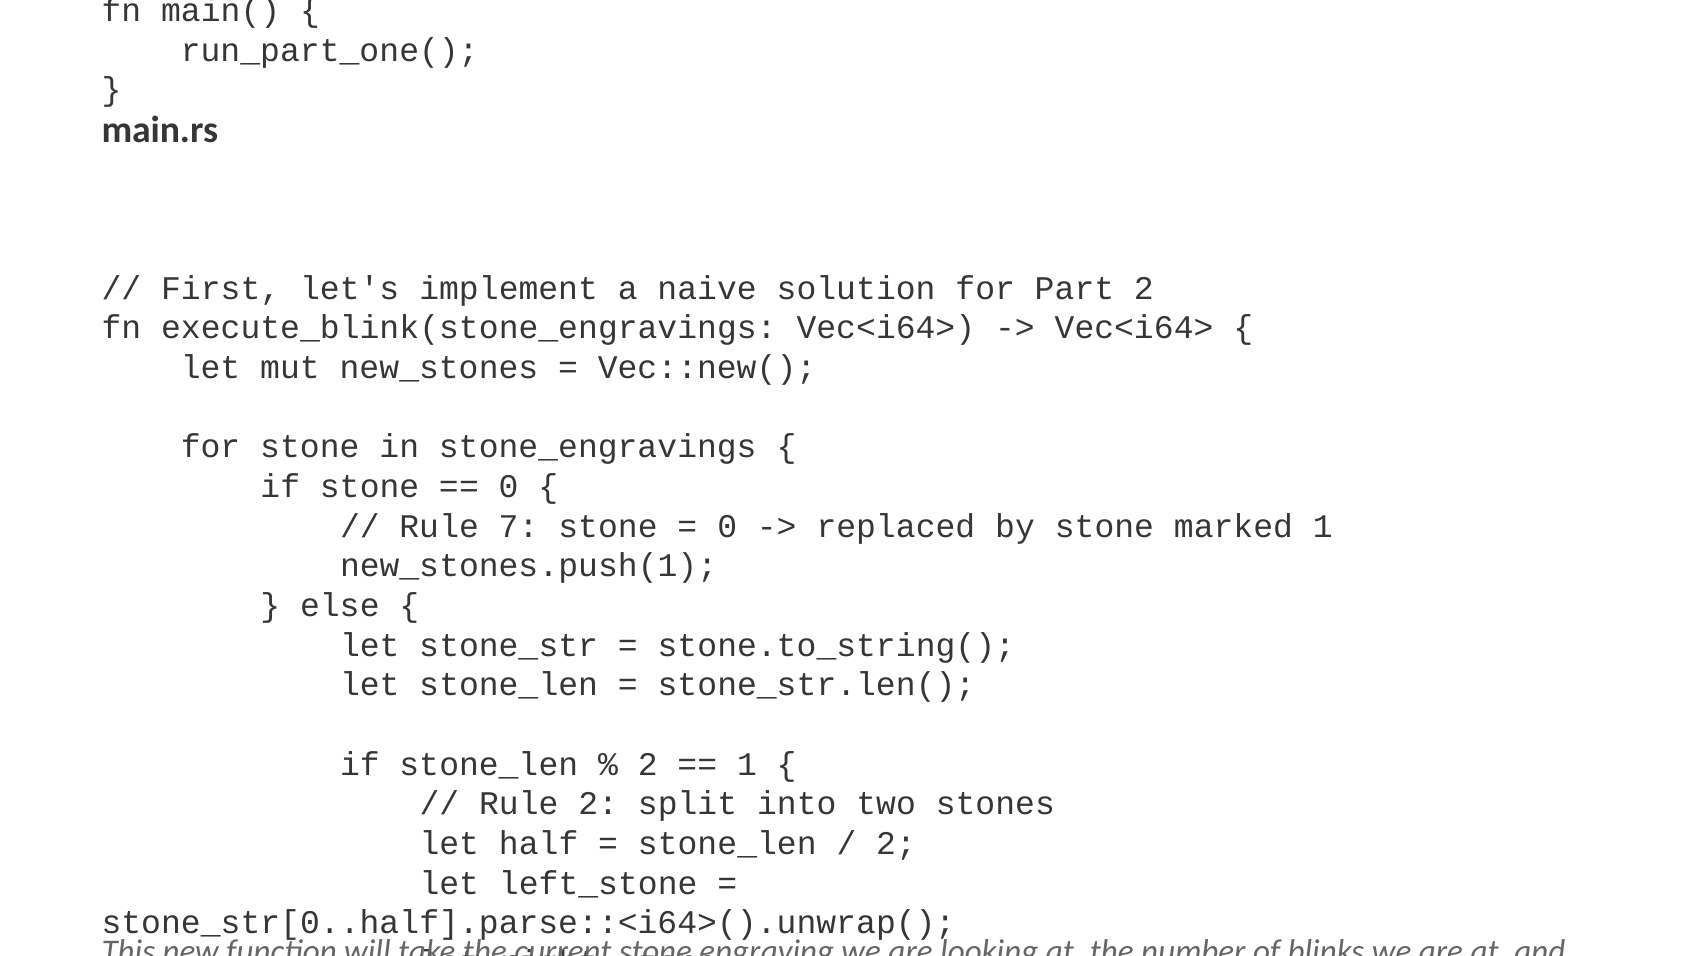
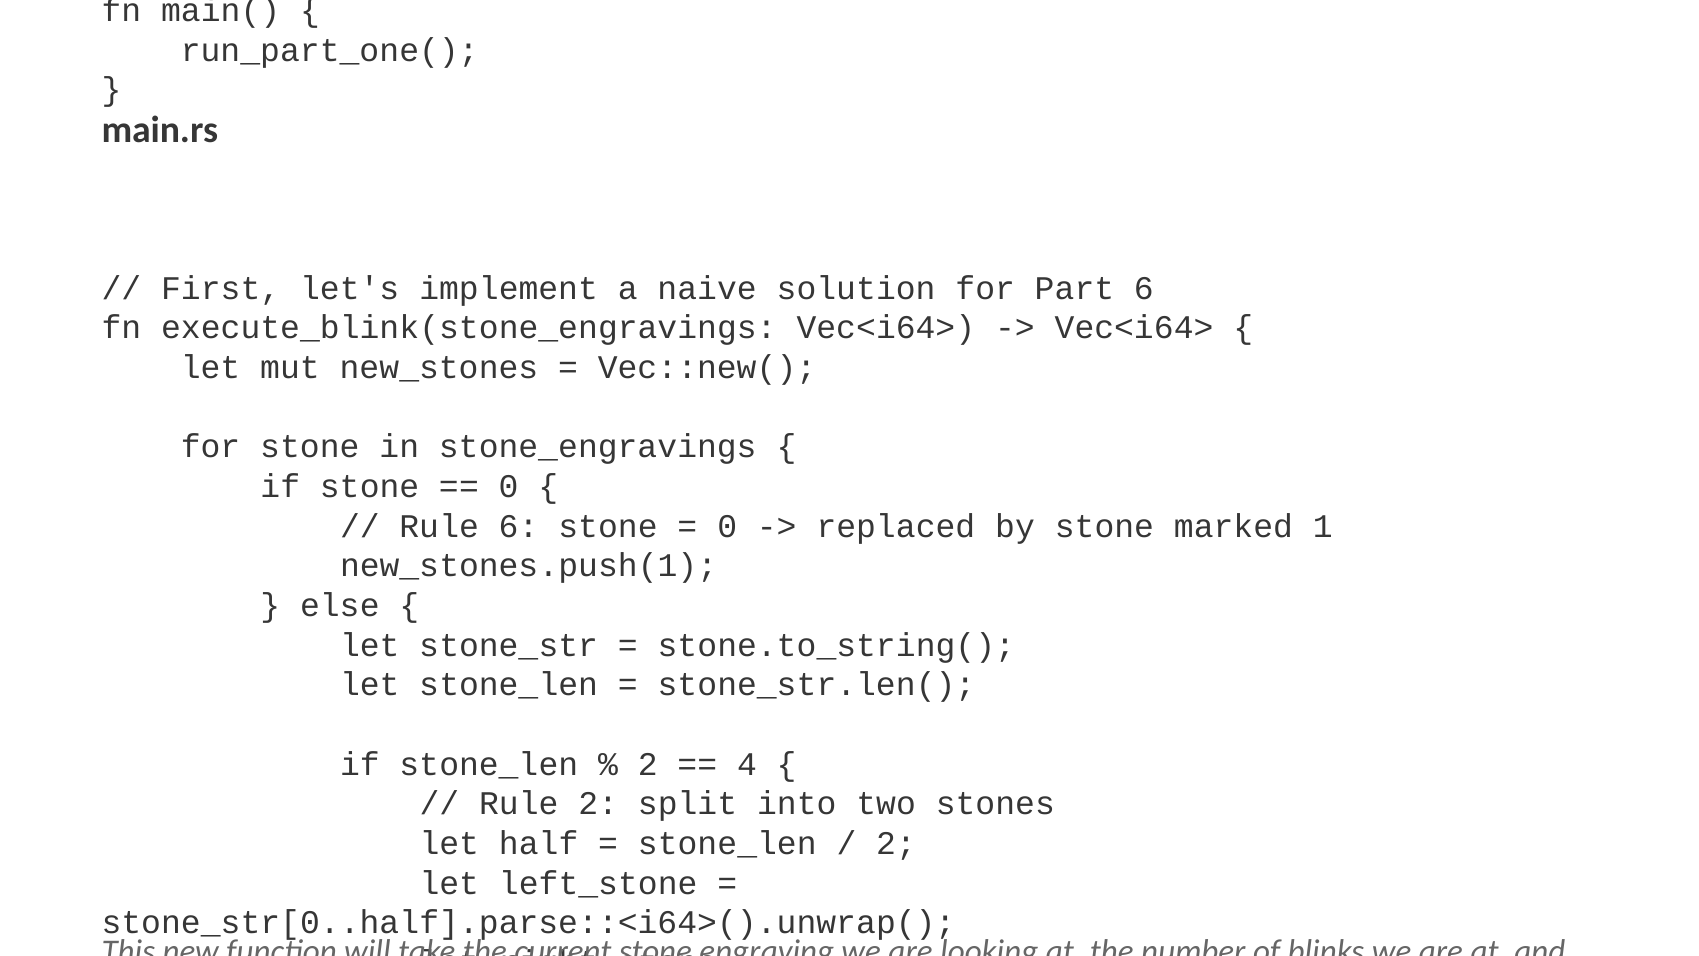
Part 2: 2 -> 6 (1144, 288)
Rule 7: 7 -> 6 (519, 526)
1: 1 -> 4 (747, 764)
